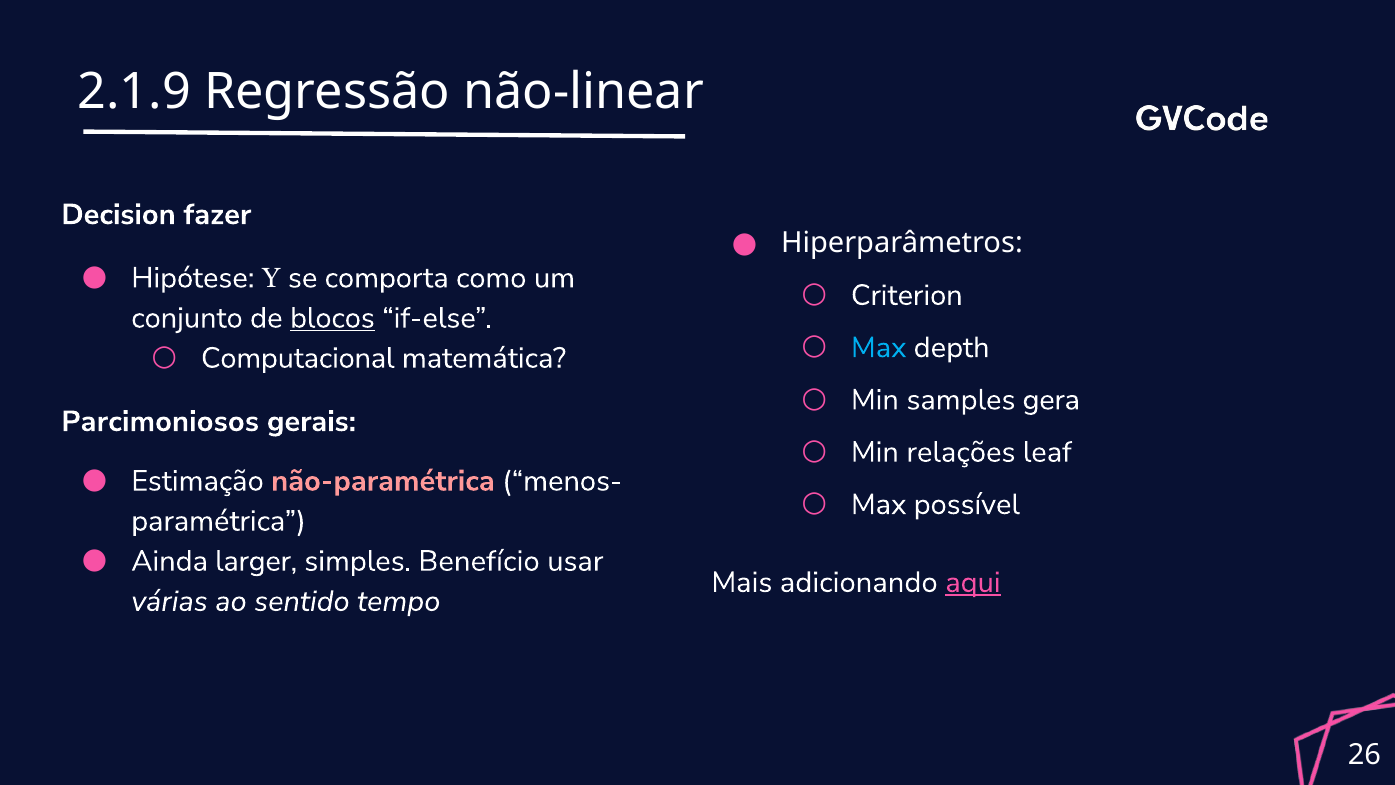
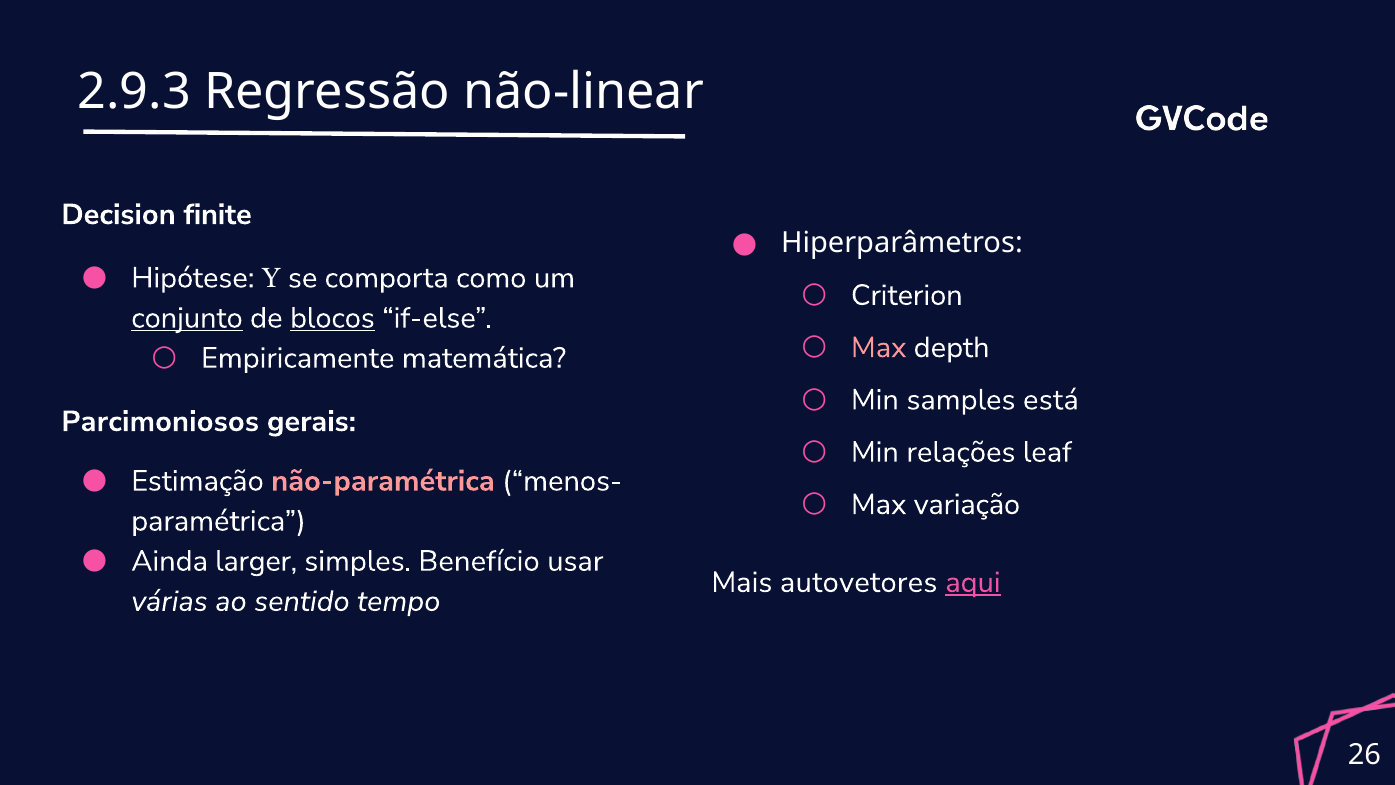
2.1.9: 2.1.9 -> 2.9.3 (134, 92)
fazer: fazer -> finite (218, 214)
conjunto underline: none -> present (187, 318)
Max colour: light blue -> pink (879, 347)
Computacional: Computacional -> Empiricamente (298, 358)
gera: gera -> está (1051, 400)
possível: possível -> variação (967, 504)
adicionando: adicionando -> autovetores (859, 582)
